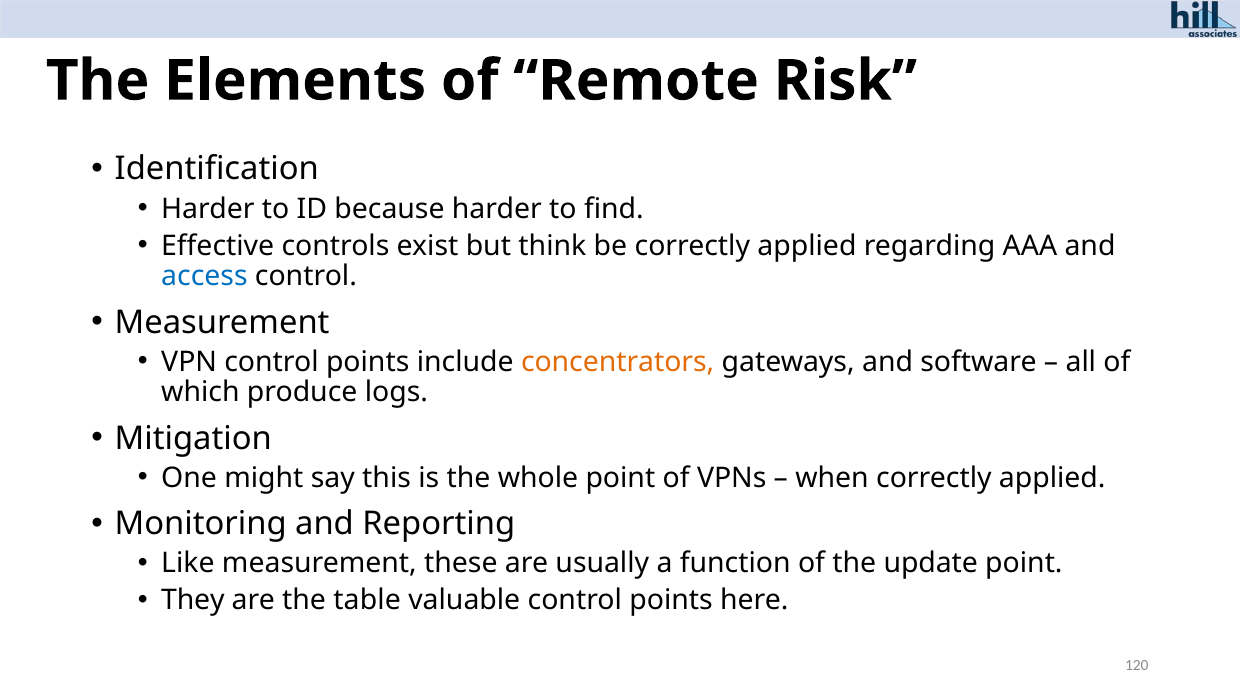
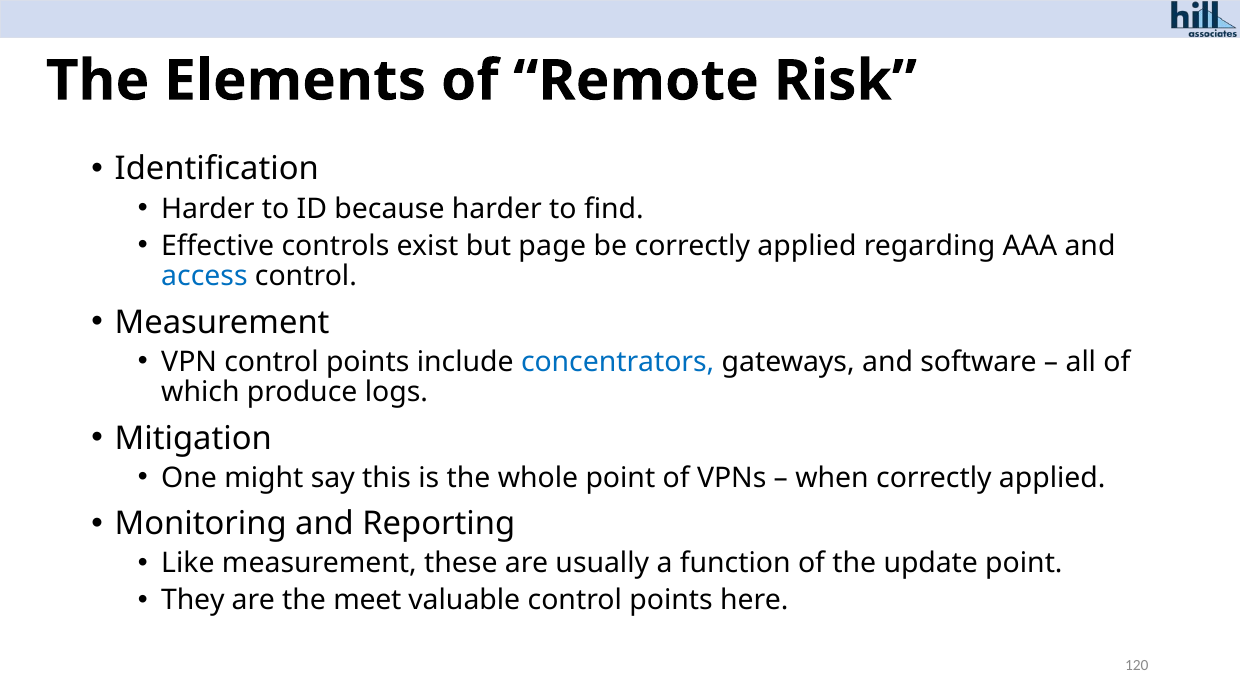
think: think -> page (552, 246)
concentrators colour: orange -> blue (618, 362)
table: table -> meet (367, 601)
